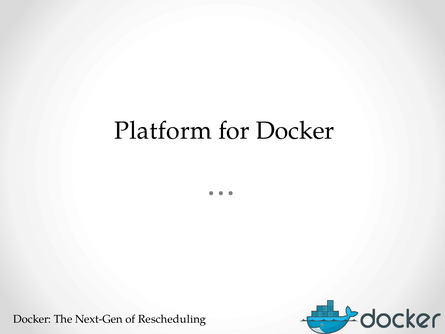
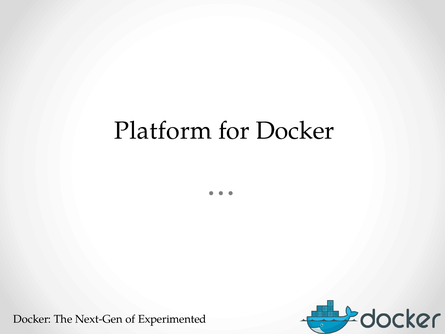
Rescheduling: Rescheduling -> Experimented (172, 319)
